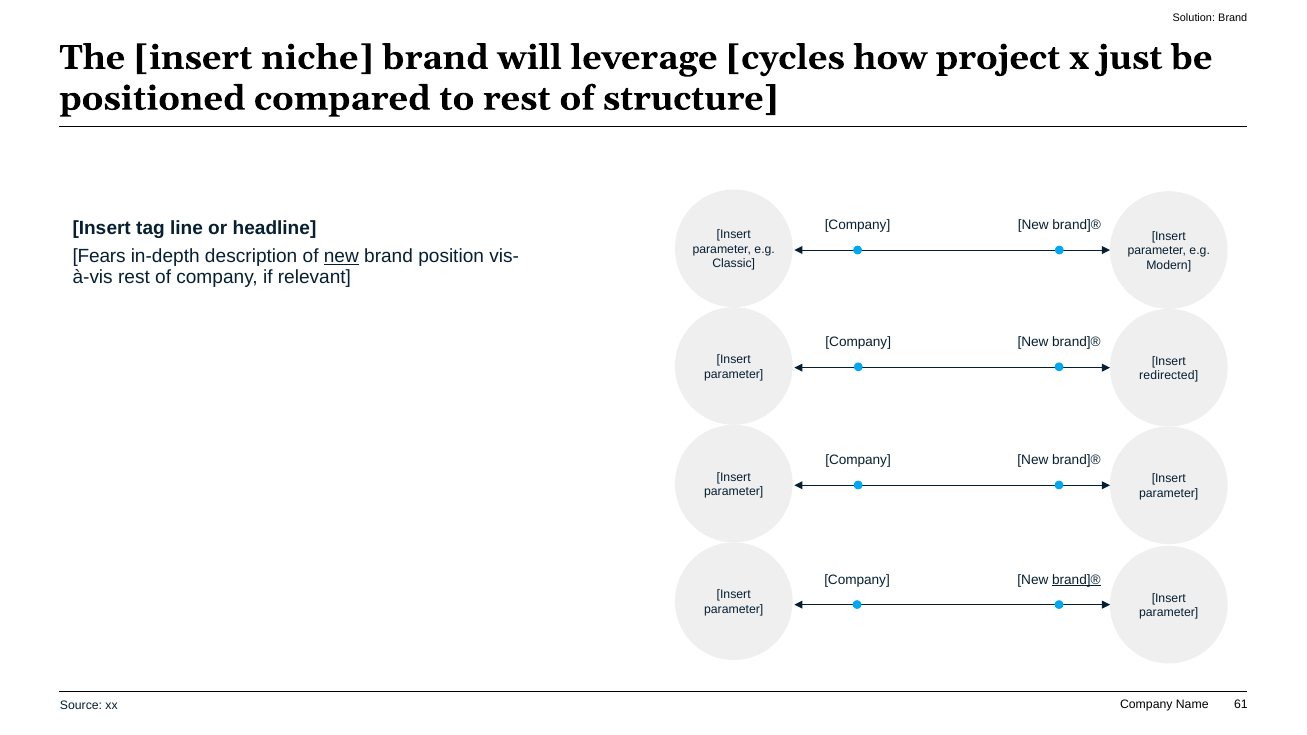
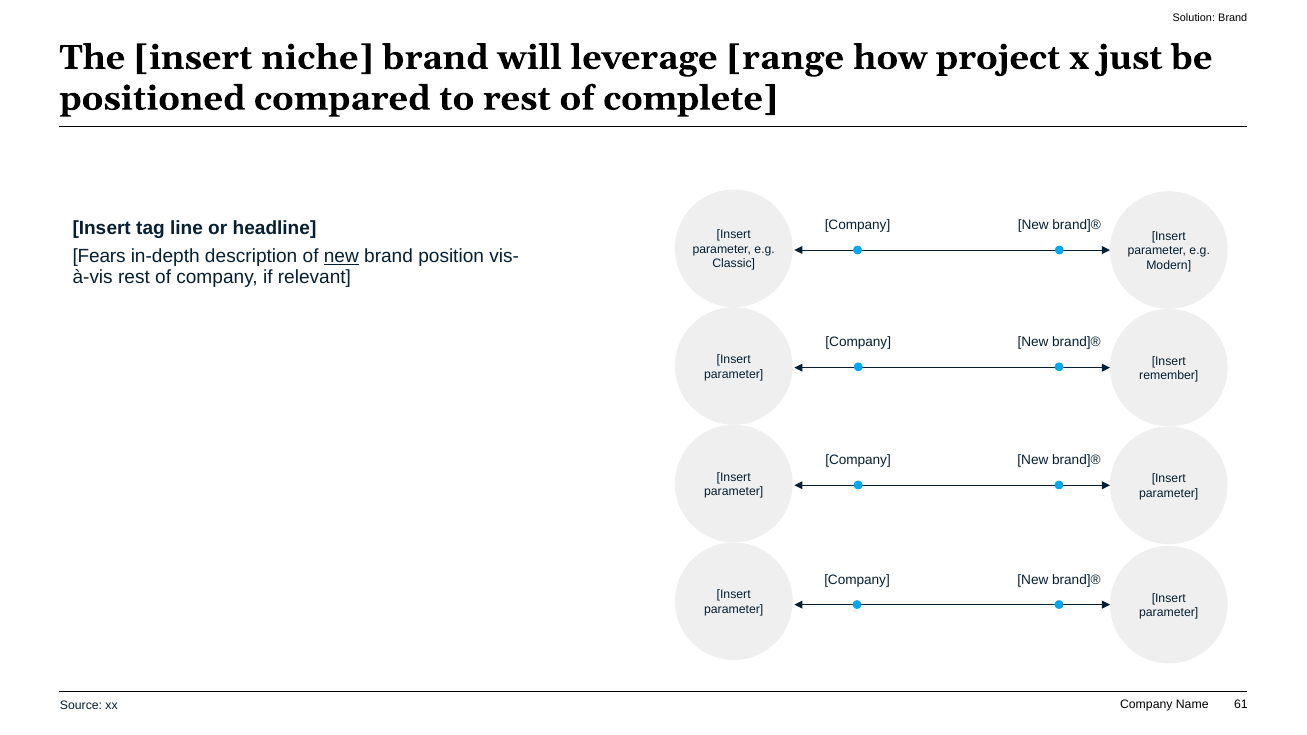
cycles: cycles -> range (785, 58)
structure: structure -> complete (691, 98)
redirected: redirected -> remember (1169, 376)
brand]® underline: present -> none (1076, 580)
